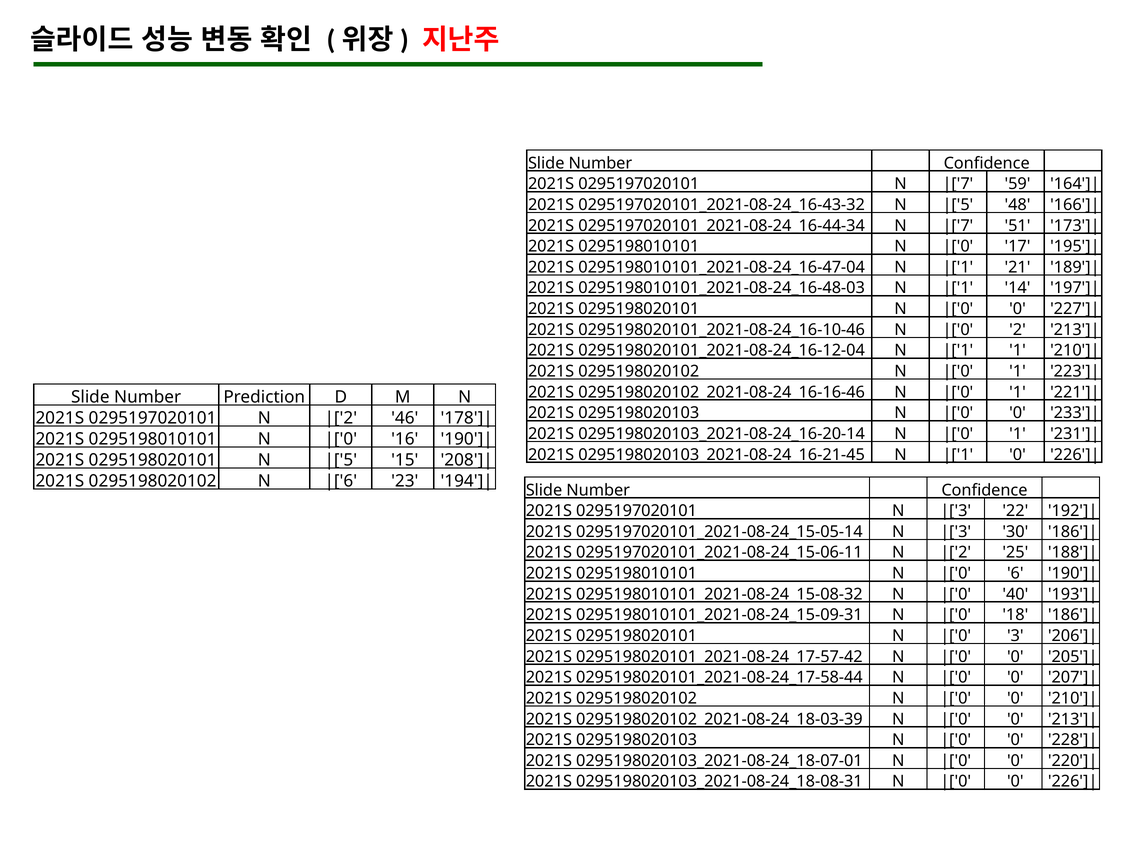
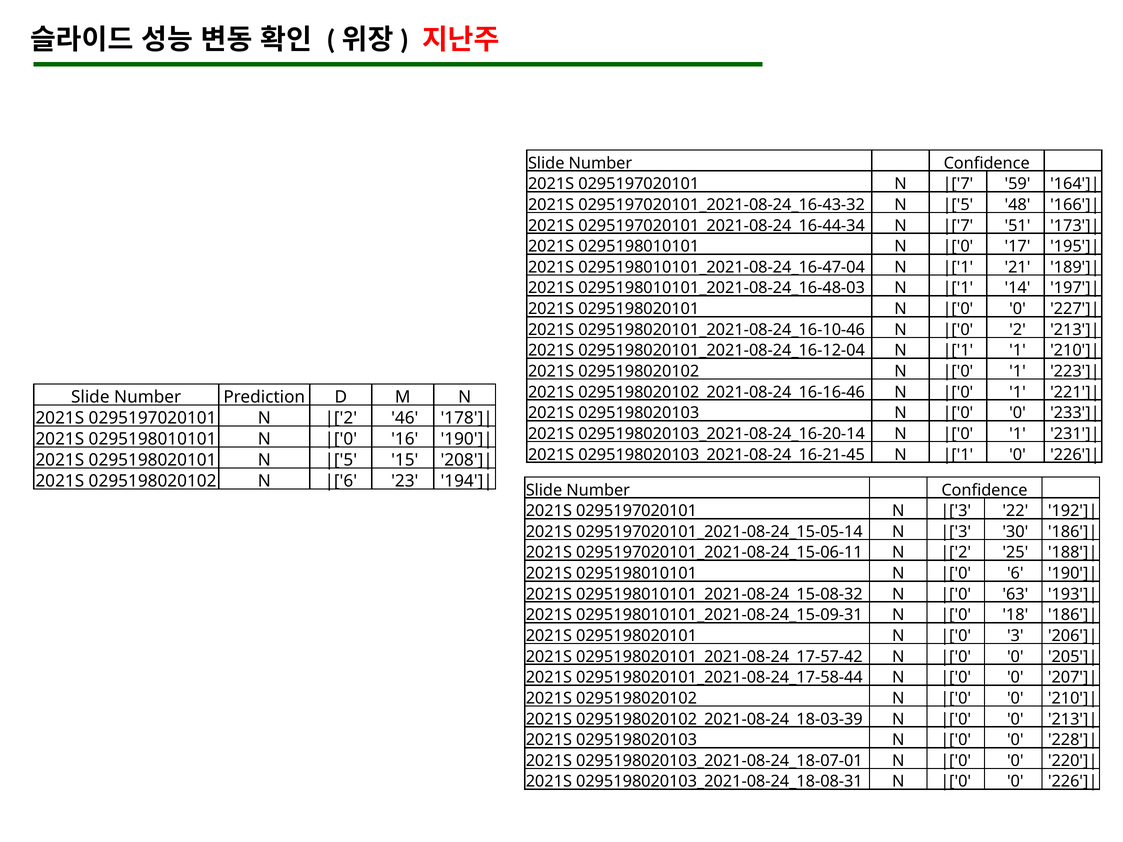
40: 40 -> 63 (1015, 594)
